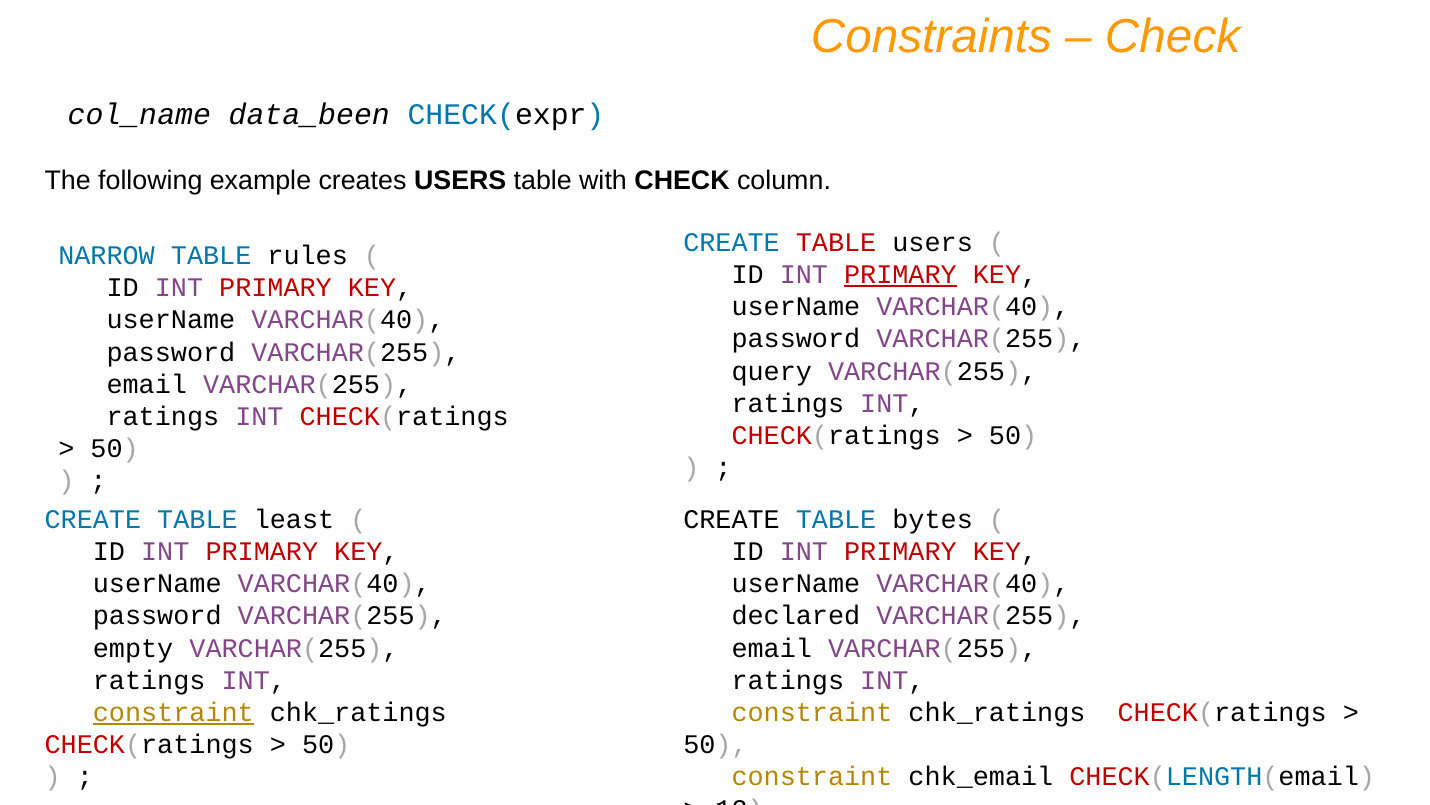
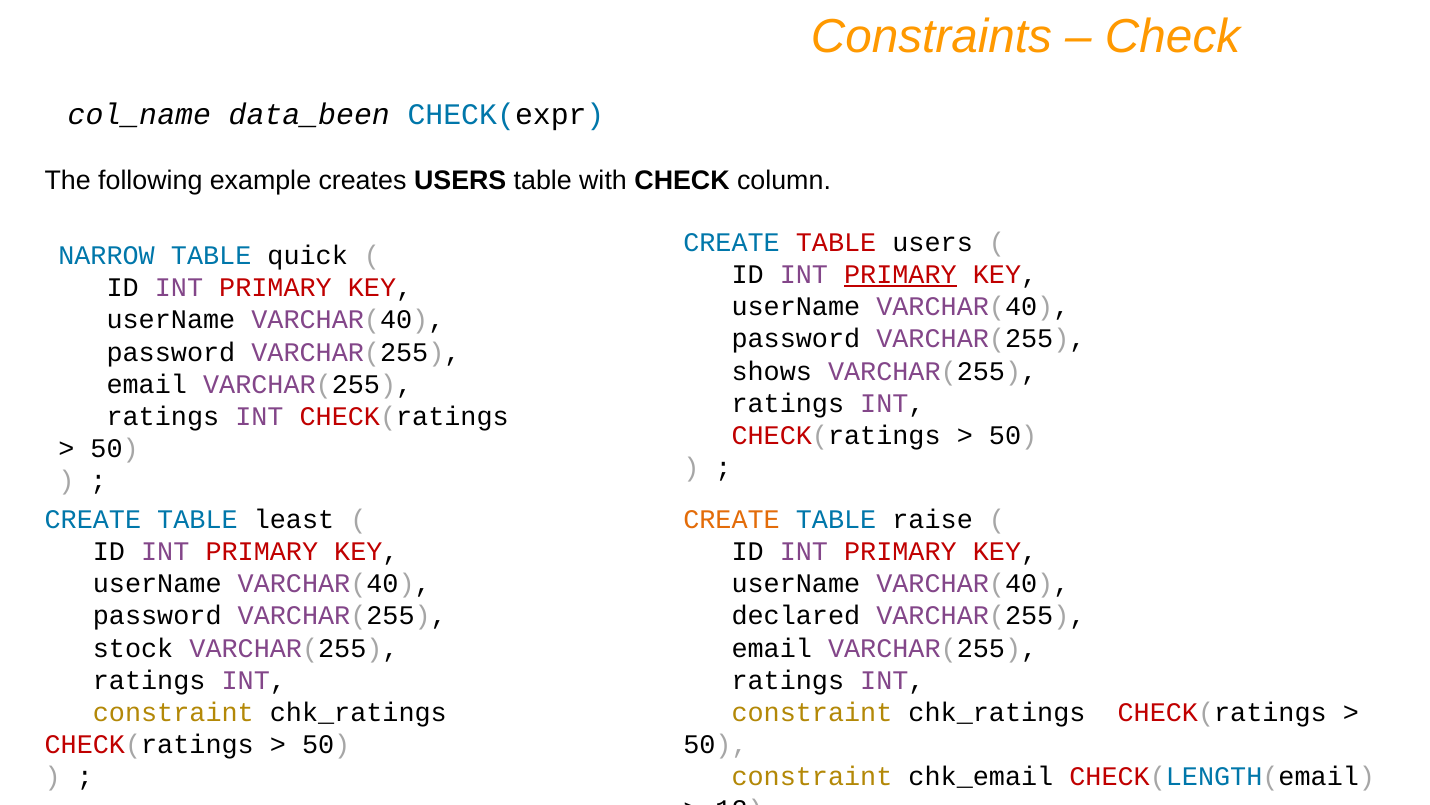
rules: rules -> quick (308, 255)
query: query -> shows (772, 371)
CREATE colour: black -> orange (732, 519)
bytes: bytes -> raise (933, 519)
empty: empty -> stock (133, 648)
constraint underline: present -> none (173, 712)
